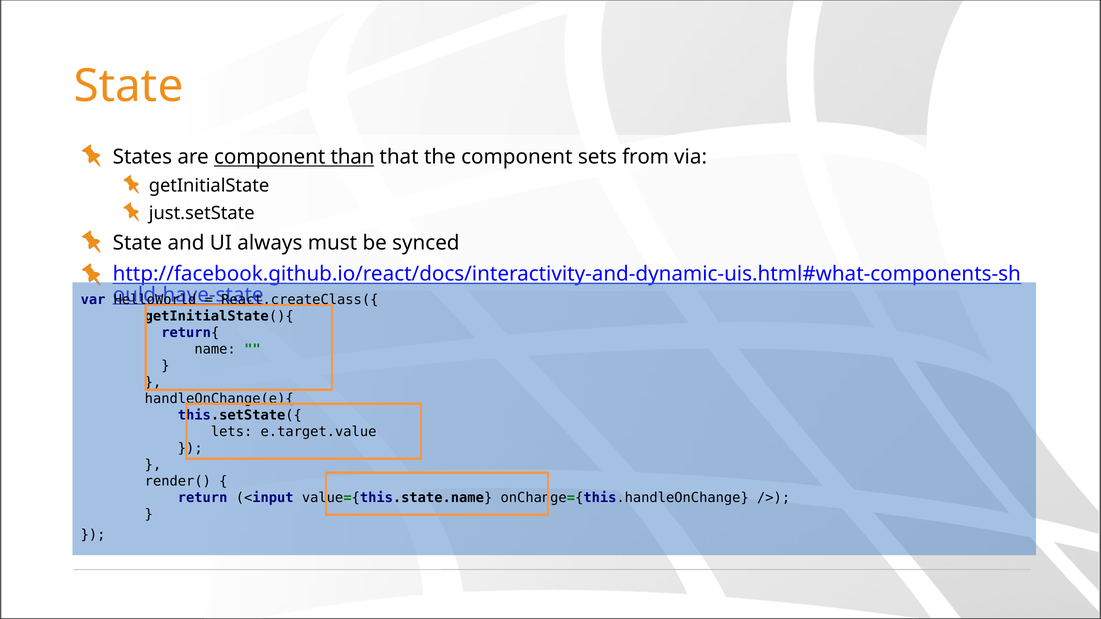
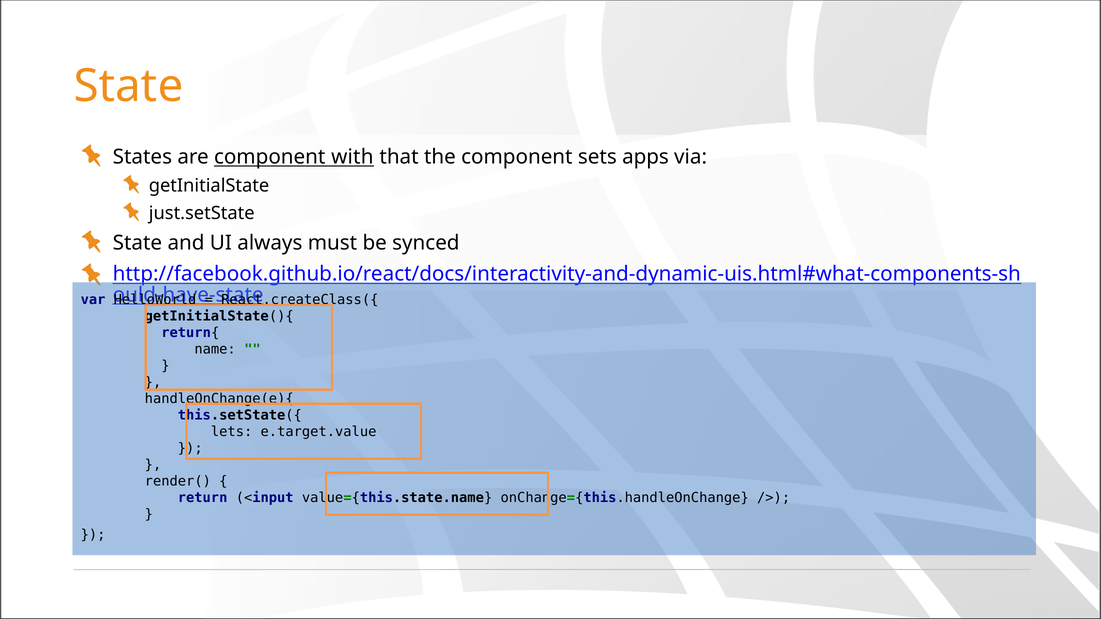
than: than -> with (352, 157)
from: from -> apps (646, 157)
